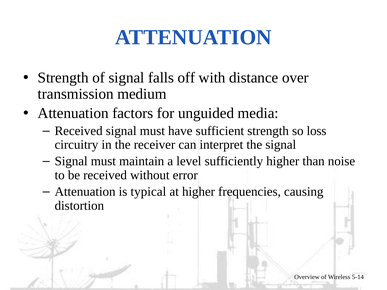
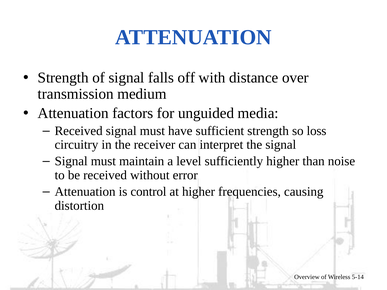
typical: typical -> control (148, 192)
